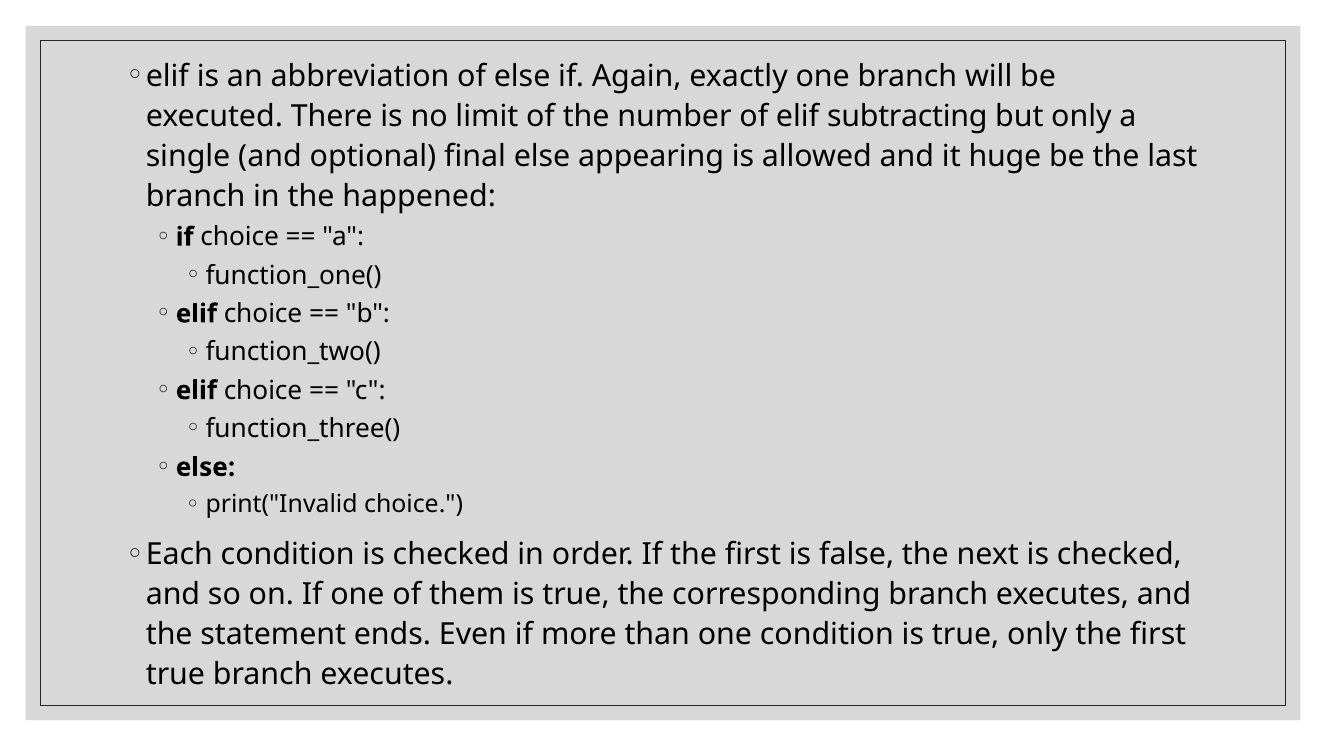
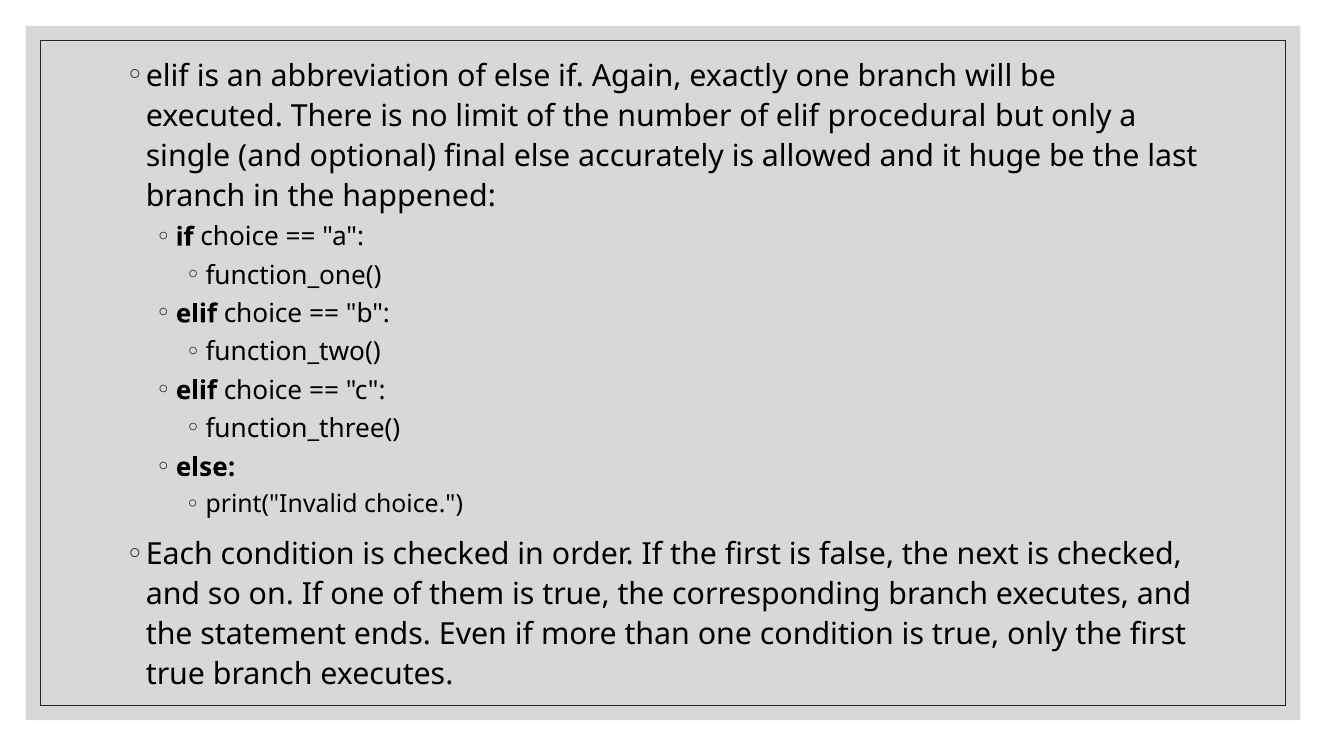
subtracting: subtracting -> procedural (907, 116)
appearing: appearing -> accurately (651, 156)
